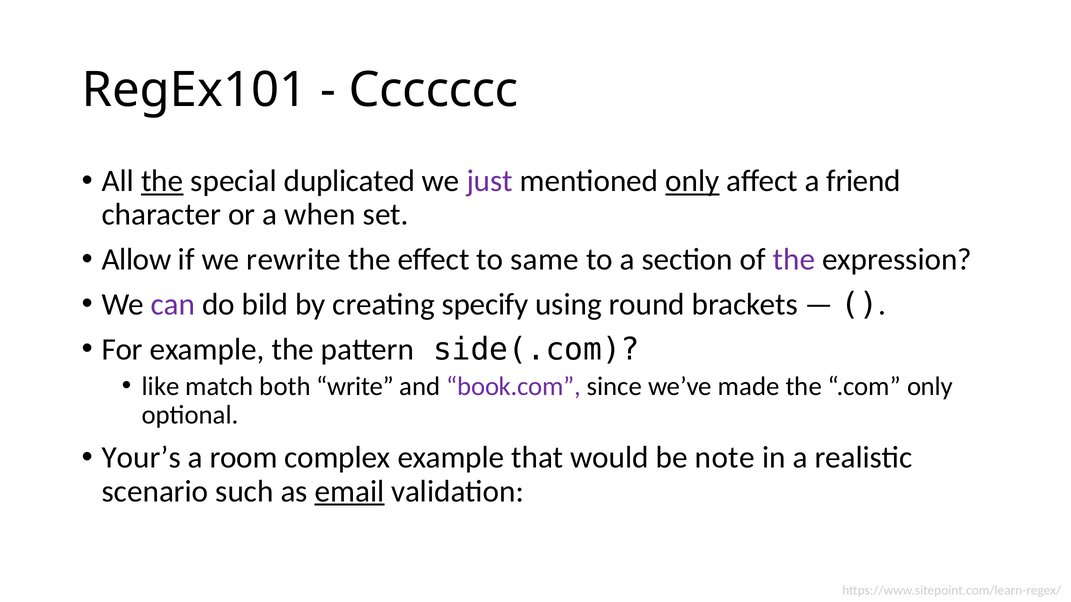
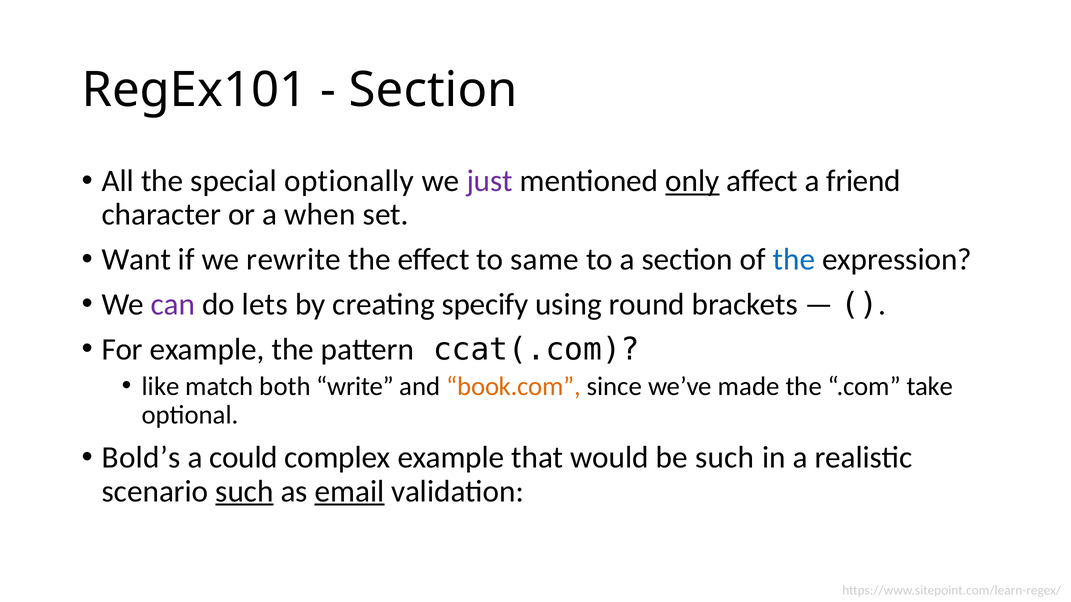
Ccccccc: Ccccccc -> Section (433, 90)
the underline: present -> none (162, 181)
duplicated: duplicated -> optionally (349, 181)
Allow: Allow -> Want (136, 260)
the colour: purple -> blue (794, 260)
bild: bild -> lets (265, 305)
side(.com: side(.com -> ccat(.com (536, 350)
book.com colour: purple -> orange (514, 386)
.com only: only -> take (930, 386)
Your’s: Your’s -> Bold’s (141, 458)
room: room -> could (244, 458)
be note: note -> such (725, 458)
such underline: none -> present (244, 492)
